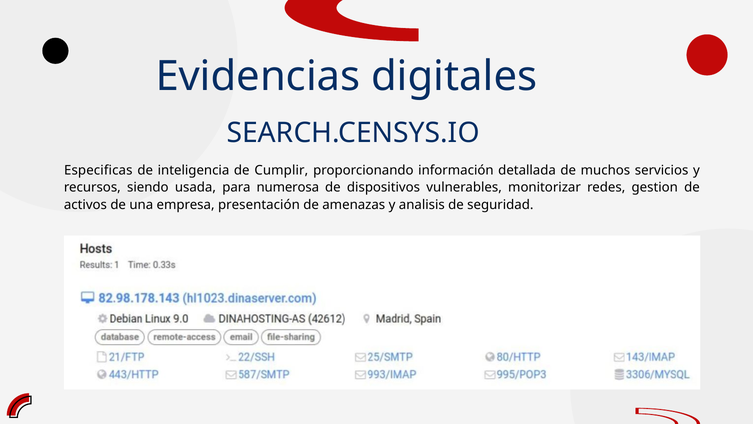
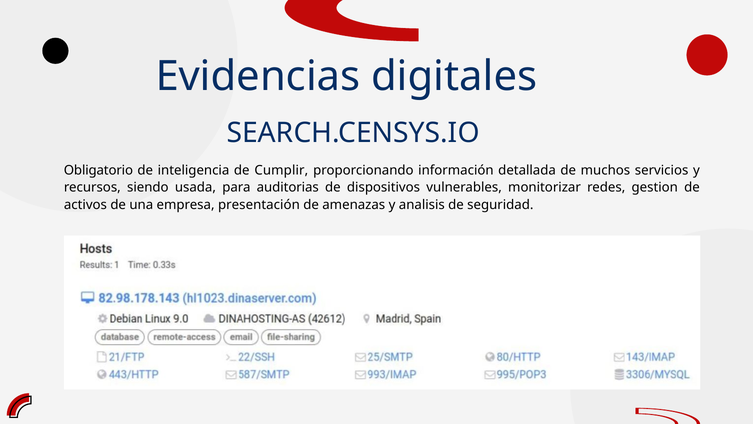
Especificas: Especificas -> Obligatorio (98, 170)
numerosa: numerosa -> auditorias (288, 187)
